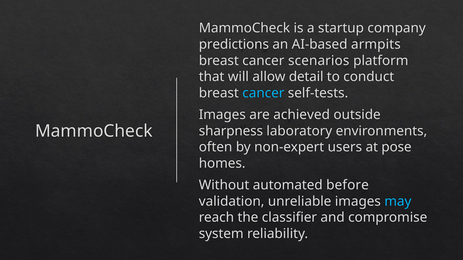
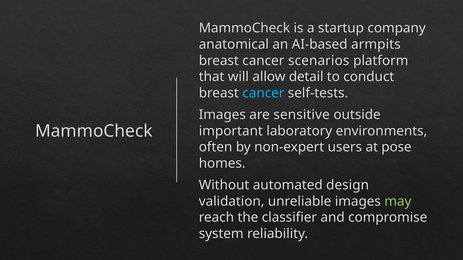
predictions: predictions -> anatomical (234, 44)
achieved: achieved -> sensitive (302, 115)
sharpness: sharpness -> important (231, 131)
before: before -> design (348, 185)
may colour: light blue -> light green (398, 202)
